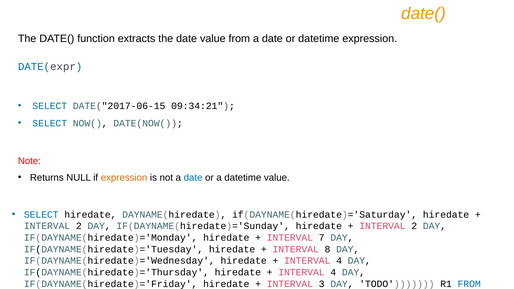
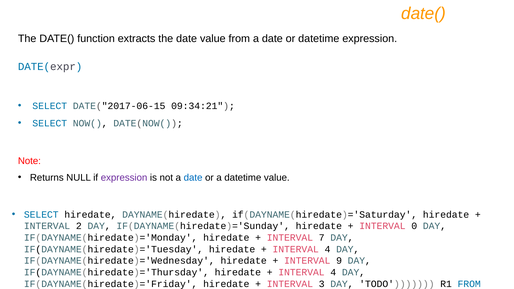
expression colour: orange -> purple (124, 178)
2: 2 -> 0 (414, 226)
8: 8 -> 4 (327, 249)
4: 4 -> 9 (339, 261)
